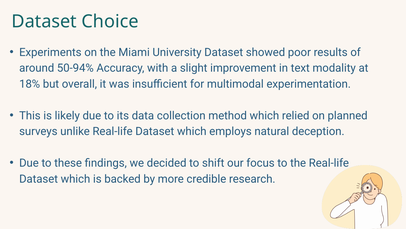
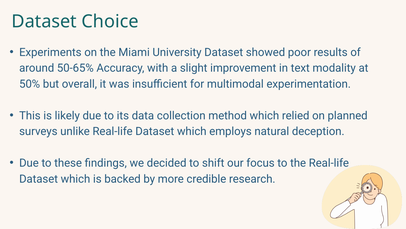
50-94%: 50-94% -> 50-65% (75, 68)
18%: 18% -> 50% (30, 84)
